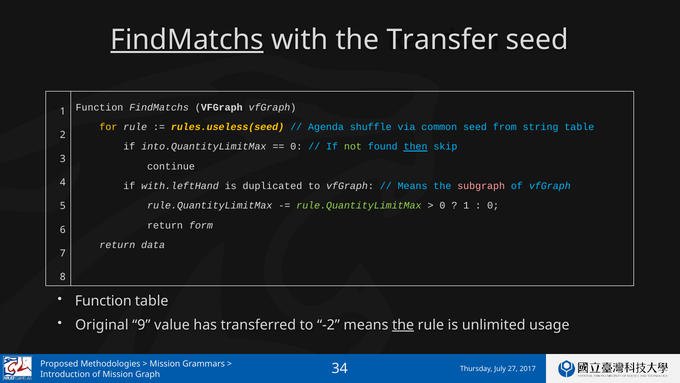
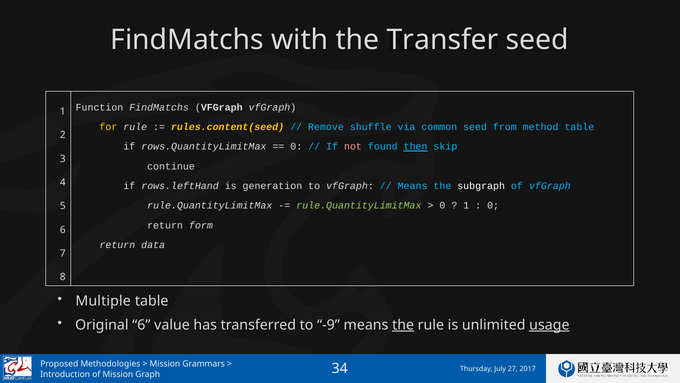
FindMatchs underline: present -> none (187, 40)
rules.useless(seed: rules.useless(seed -> rules.content(seed (228, 127)
Agenda: Agenda -> Remove (326, 127)
string: string -> method (541, 127)
into.QuantityLimitMax: into.QuantityLimitMax -> rows.QuantityLimitMax (204, 146)
not colour: light green -> pink (353, 146)
with.leftHand: with.leftHand -> rows.leftHand (180, 186)
duplicated: duplicated -> generation (272, 186)
subgraph colour: pink -> white (481, 186)
Function: Function -> Multiple (103, 301)
Original 9: 9 -> 6 (141, 325)
-2: -2 -> -9 (329, 325)
usage underline: none -> present (549, 325)
